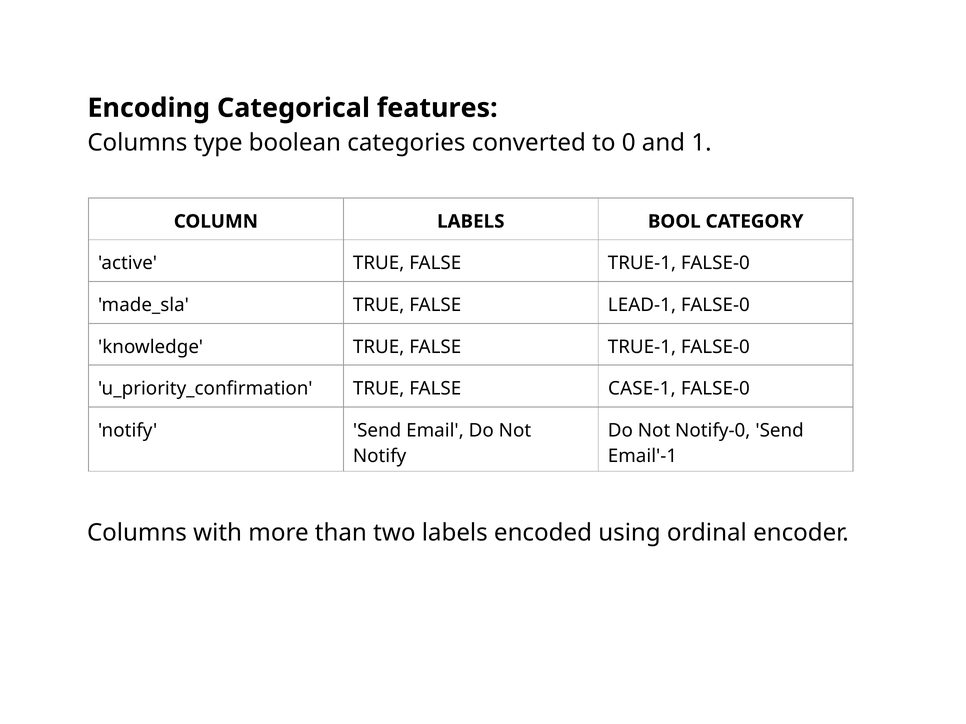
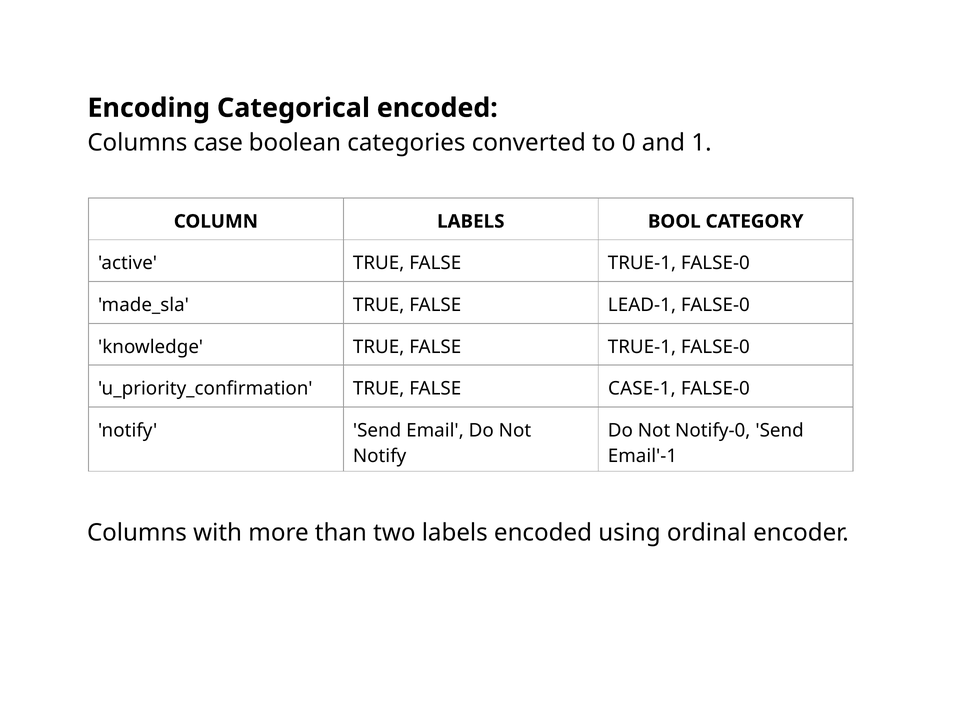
Categorical features: features -> encoded (437, 108)
type: type -> case (218, 143)
